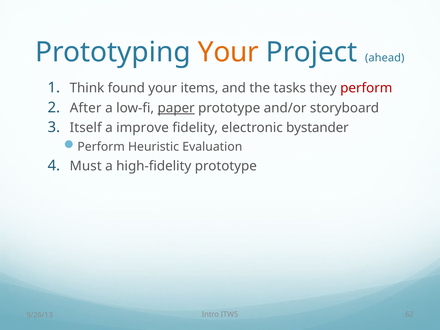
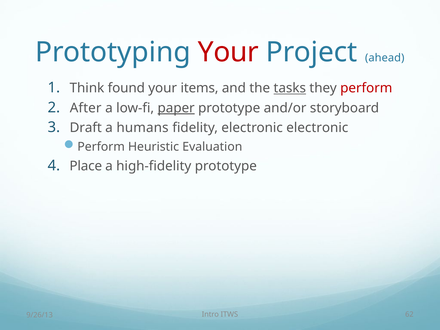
Your colour: orange -> red (228, 52)
tasks underline: none -> present (290, 88)
Itself: Itself -> Draft (86, 128)
improve: improve -> humans (142, 128)
electronic bystander: bystander -> electronic (317, 128)
Must: Must -> Place (86, 166)
